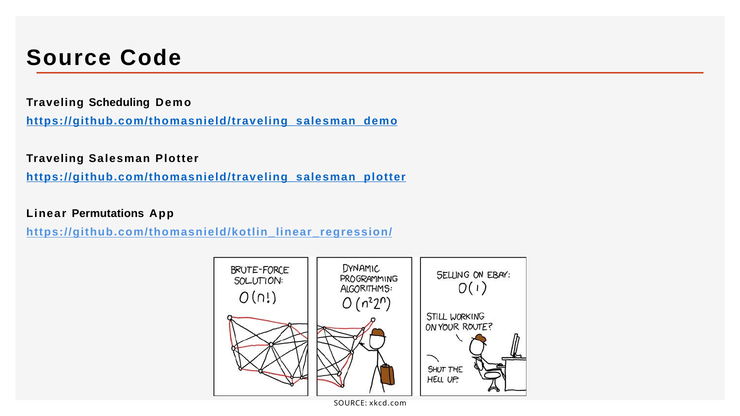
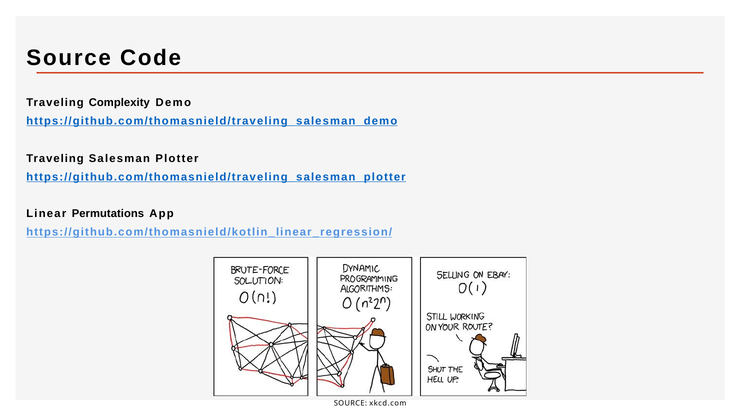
Scheduling: Scheduling -> Complexity (119, 103)
